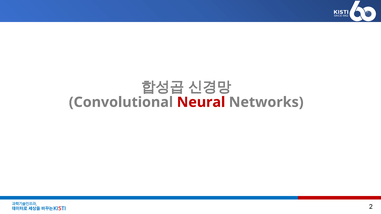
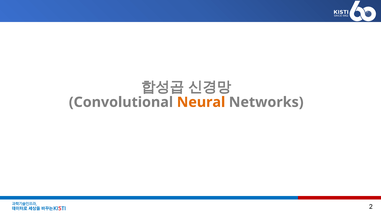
Neural colour: red -> orange (201, 102)
